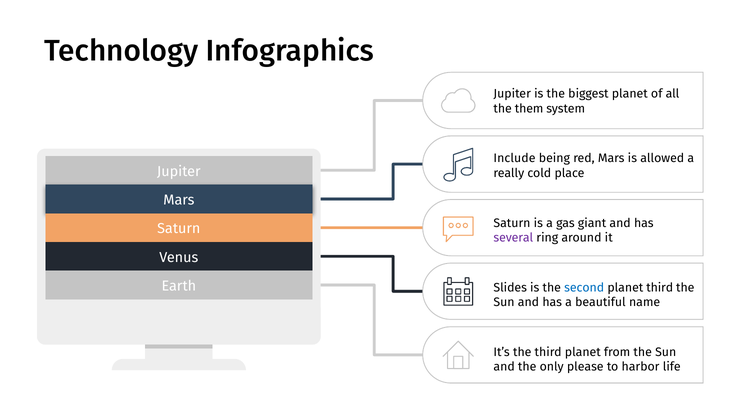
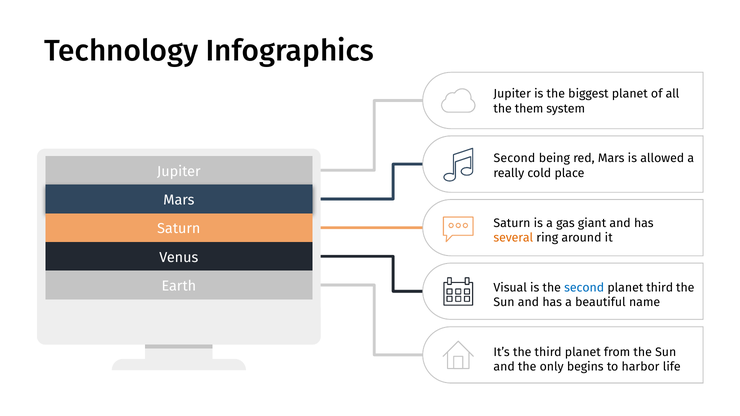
Include: Include -> Second (514, 159)
several colour: purple -> orange (513, 238)
Slides: Slides -> Visual (510, 288)
please: please -> begins (585, 367)
